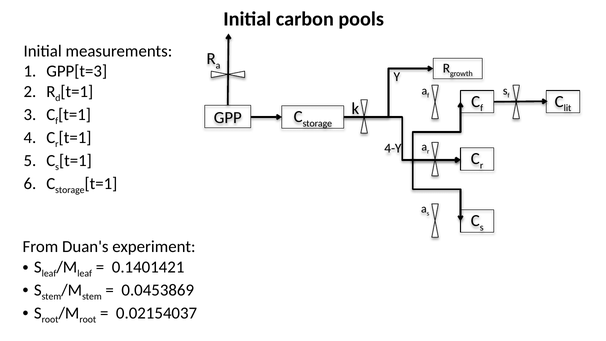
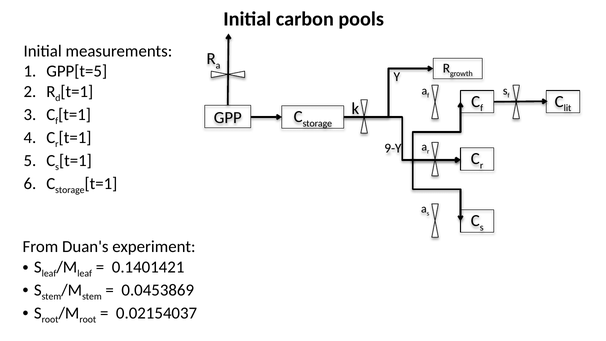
GPP[t=3: GPP[t=3 -> GPP[t=5 (77, 71)
4-Y: 4-Y -> 9-Y (393, 148)
